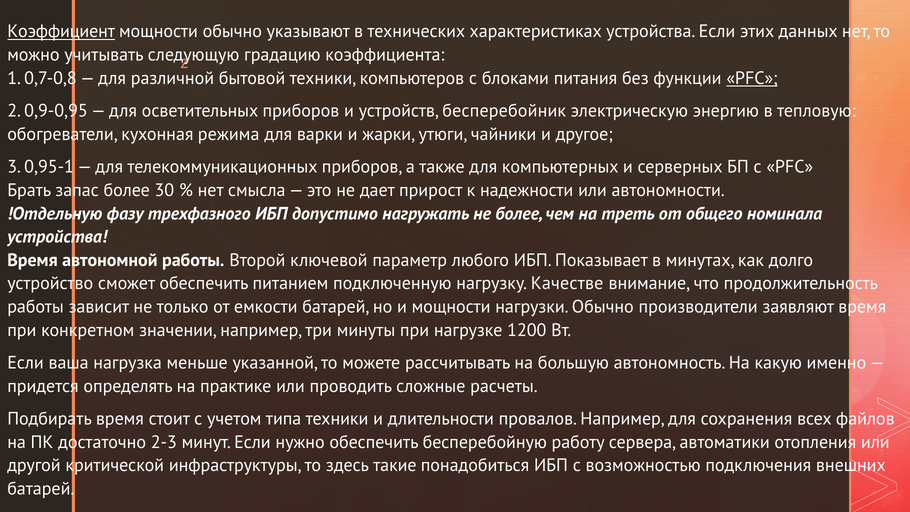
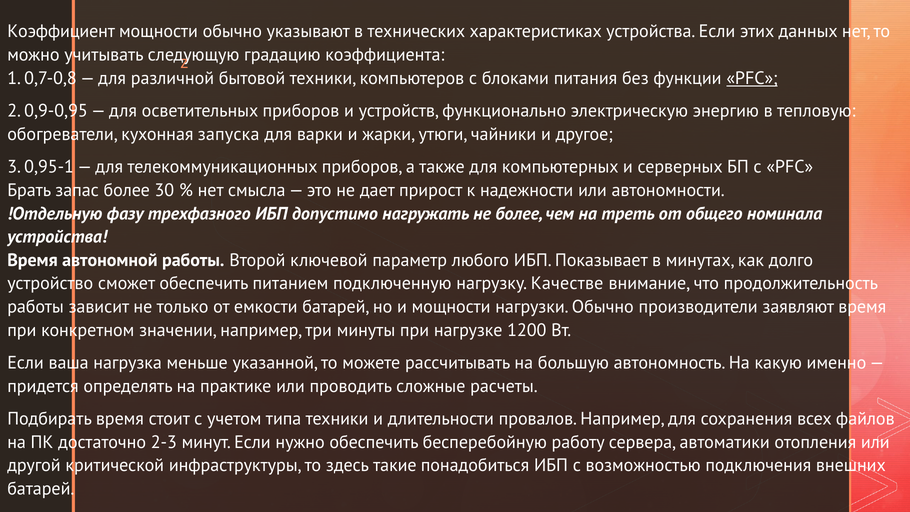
Коэффициент underline: present -> none (61, 32)
бесперебойник: бесперебойник -> функционально (504, 111)
режима: режима -> запуска (229, 134)
